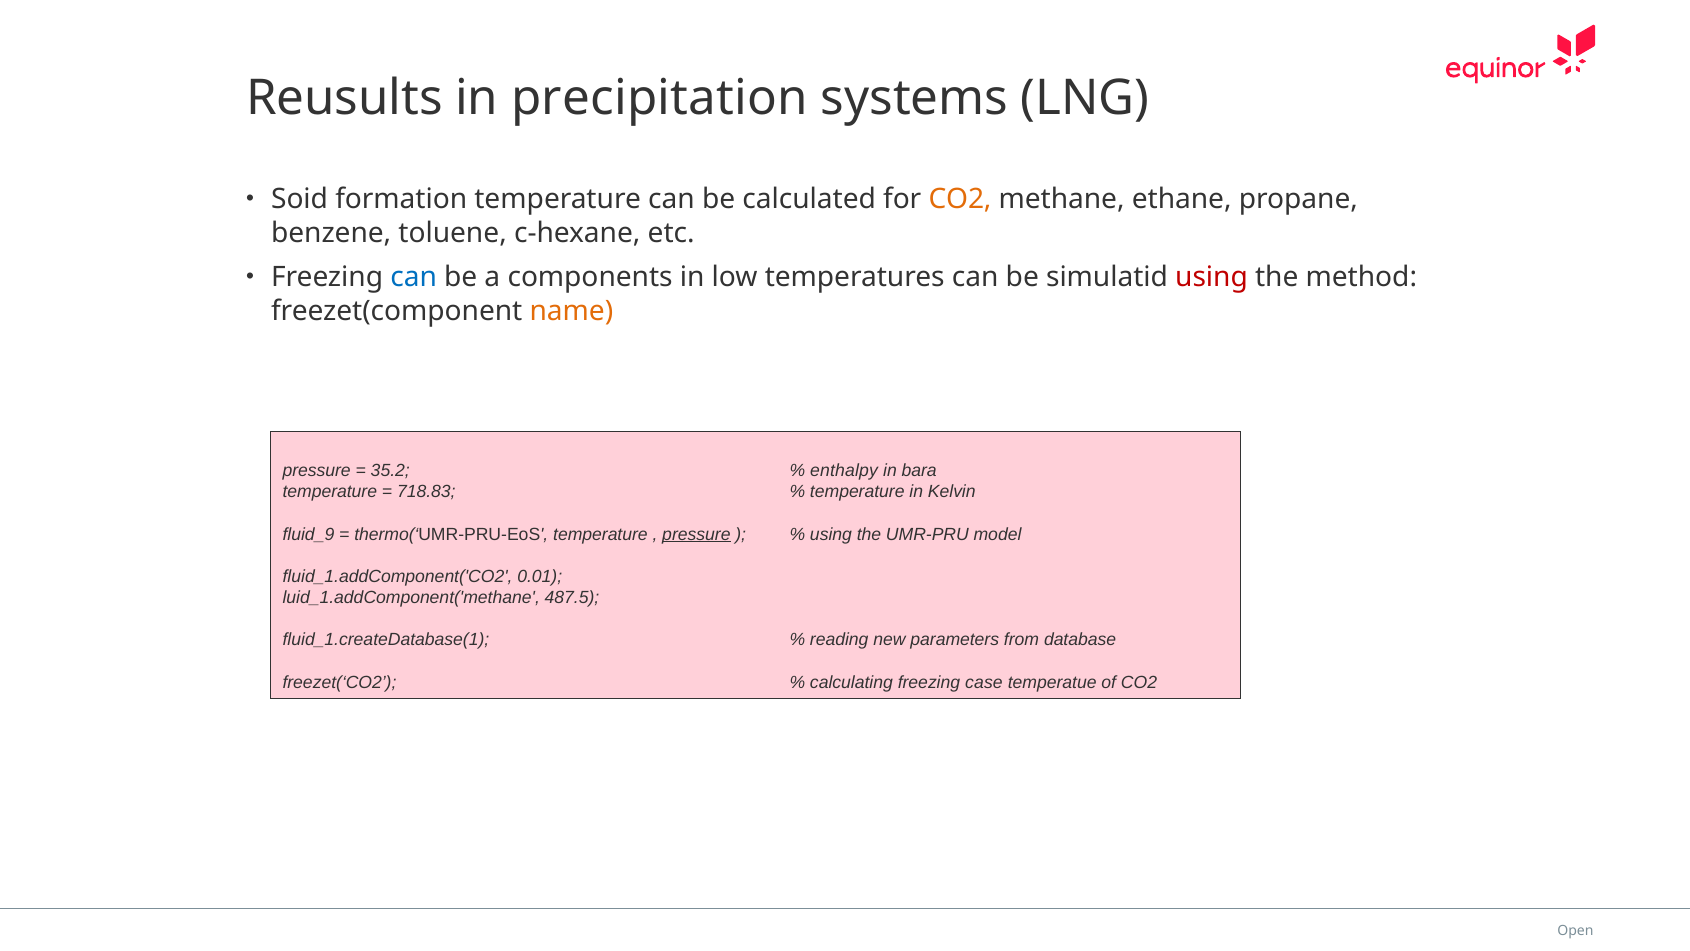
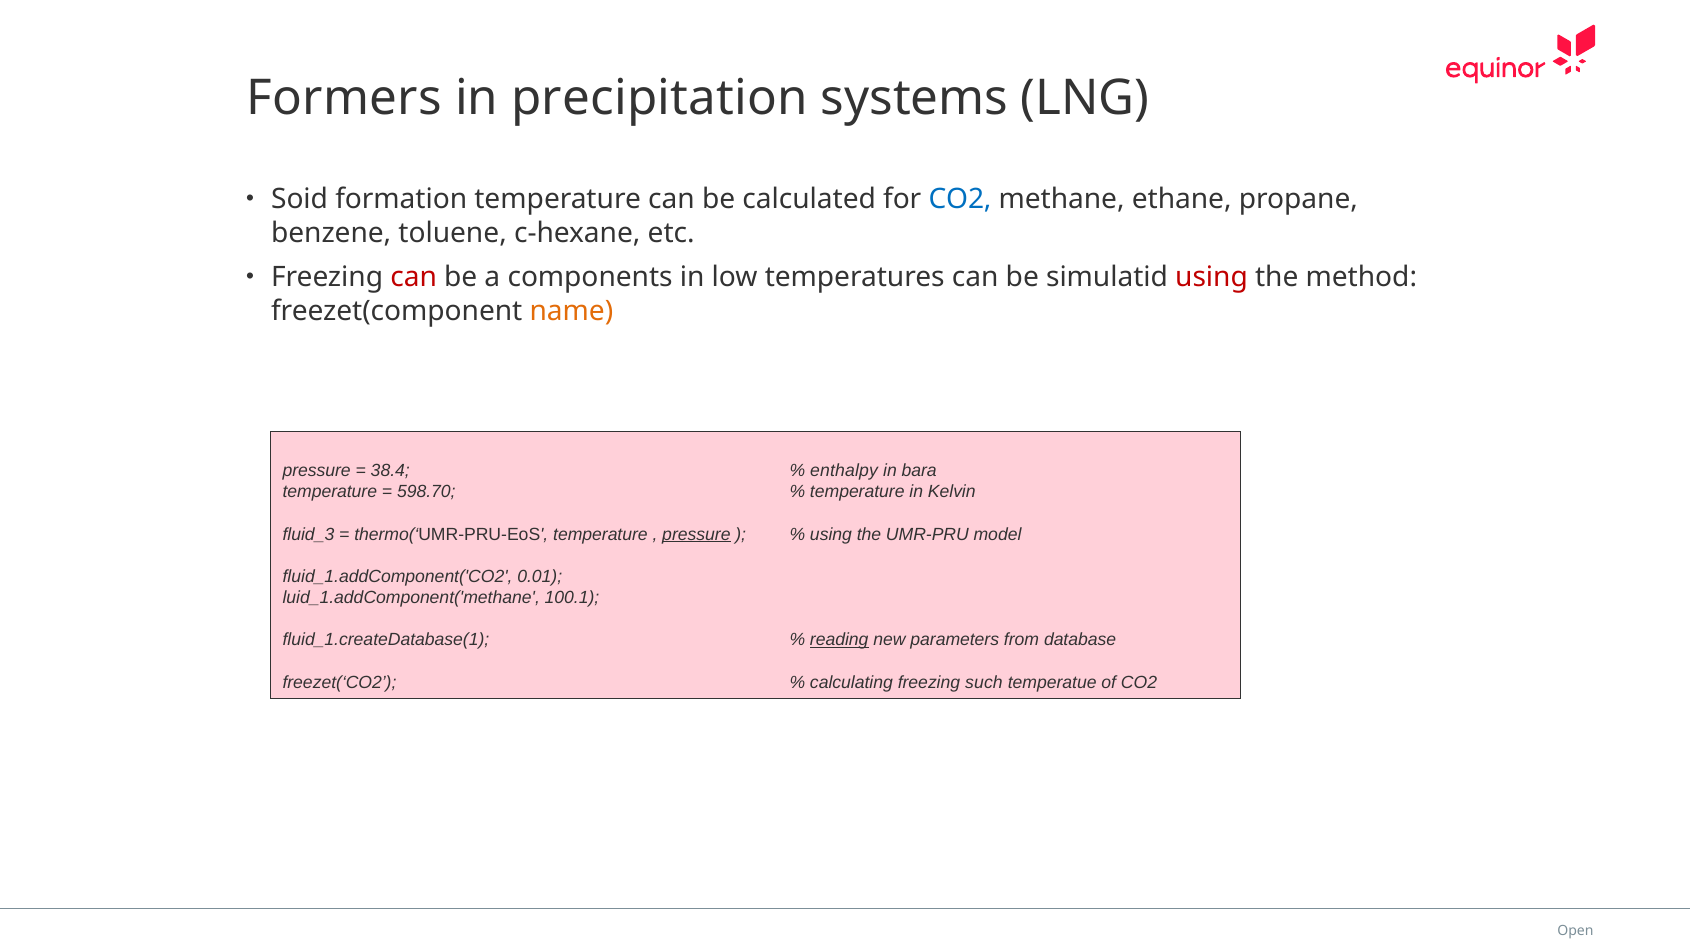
Reusults: Reusults -> Formers (344, 98)
CO2 colour: orange -> blue (960, 199)
can colour: blue -> red (414, 277)
35.2: 35.2 -> 38.4 (390, 471)
718.83: 718.83 -> 598.70 (426, 492)
fluid_9: fluid_9 -> fluid_3 (308, 534)
487.5: 487.5 -> 100.1 (572, 598)
reading underline: none -> present (839, 640)
case: case -> such (984, 682)
